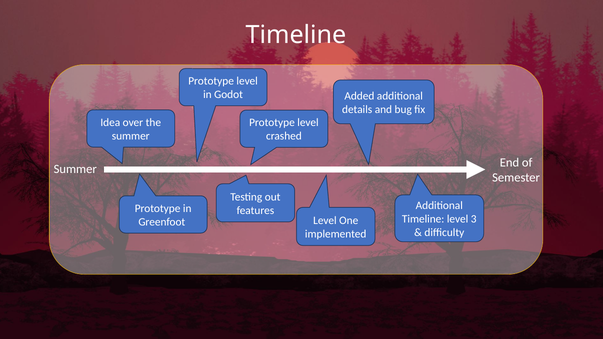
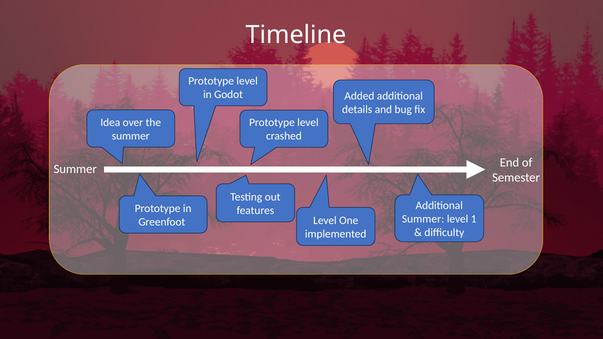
Timeline: Timeline -> Summer (423, 219)
3: 3 -> 1 (474, 219)
